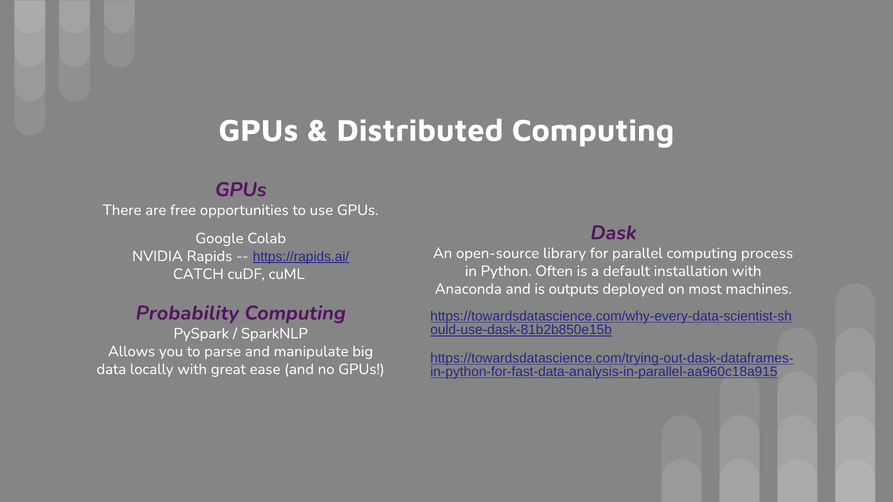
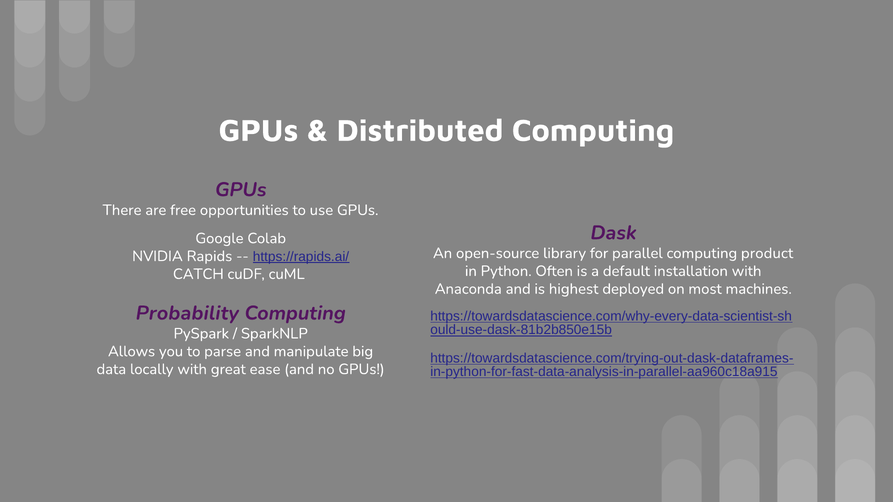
process: process -> product (767, 253)
outputs: outputs -> highest (574, 289)
